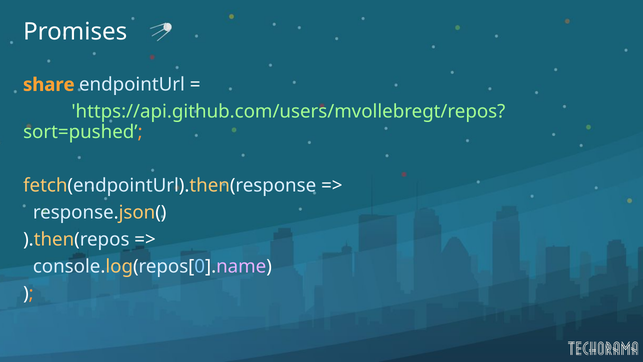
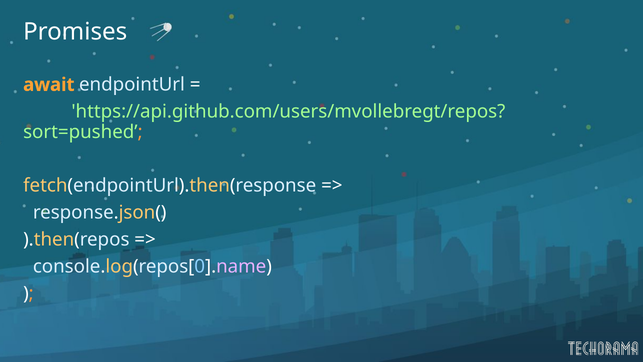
share: share -> await (49, 85)
